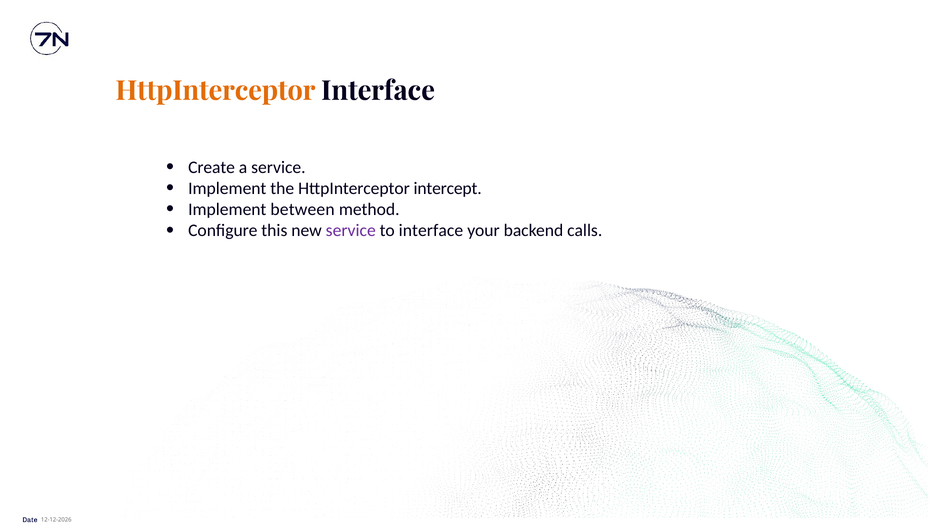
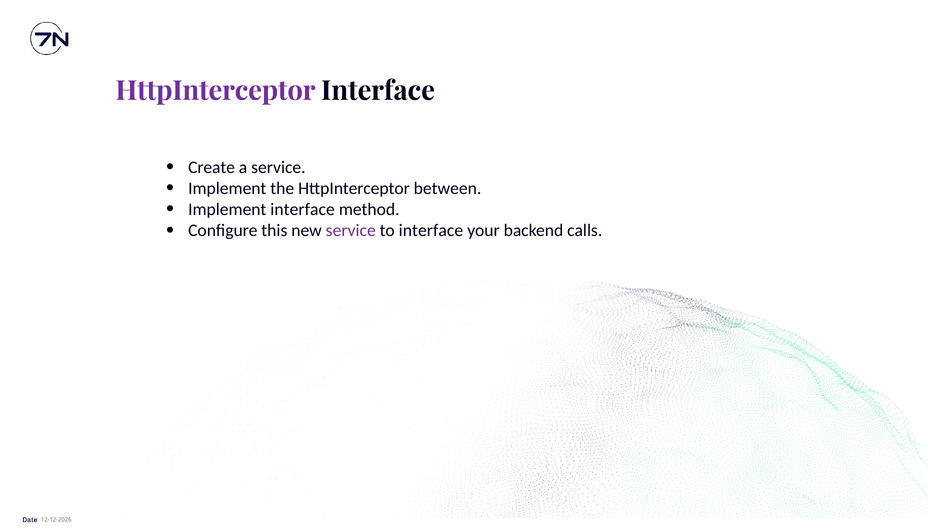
HttpInterceptor colour: orange -> purple (215, 91)
intercept: intercept -> between (448, 188)
Implement between: between -> interface (303, 209)
